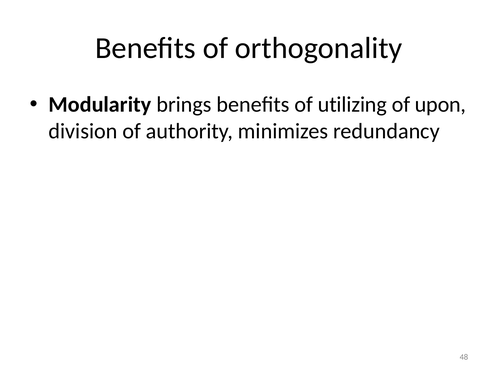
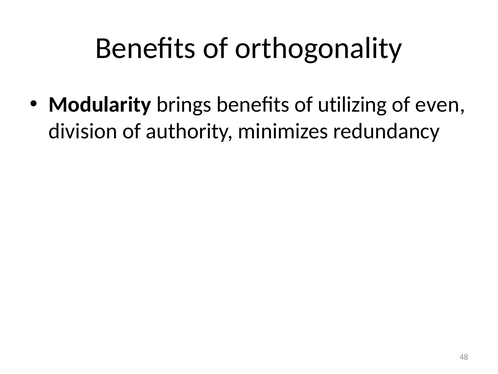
upon: upon -> even (440, 104)
